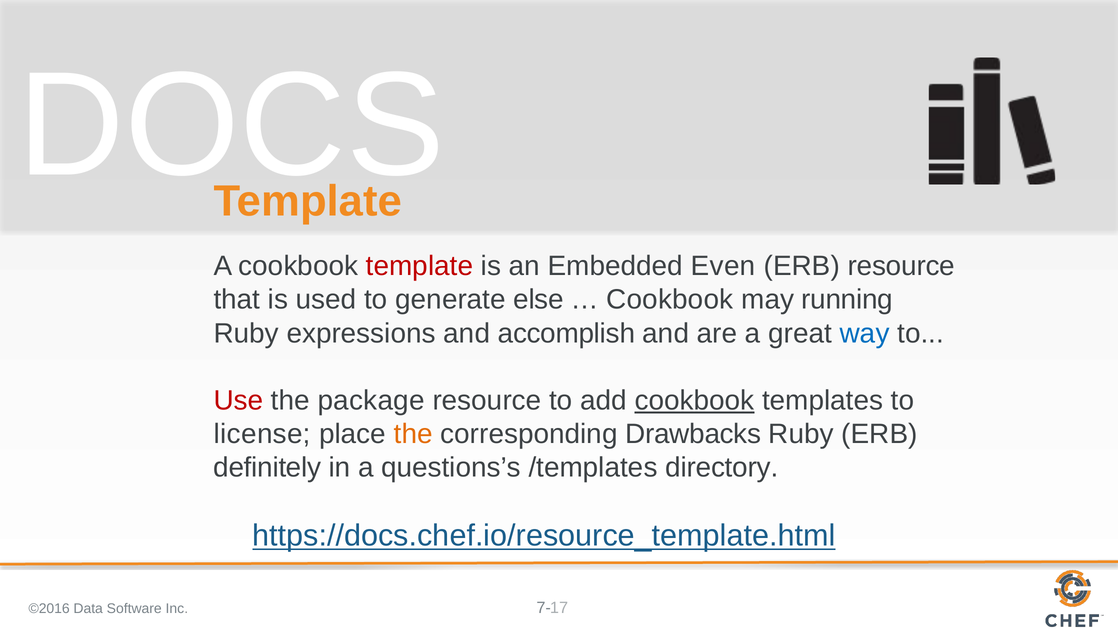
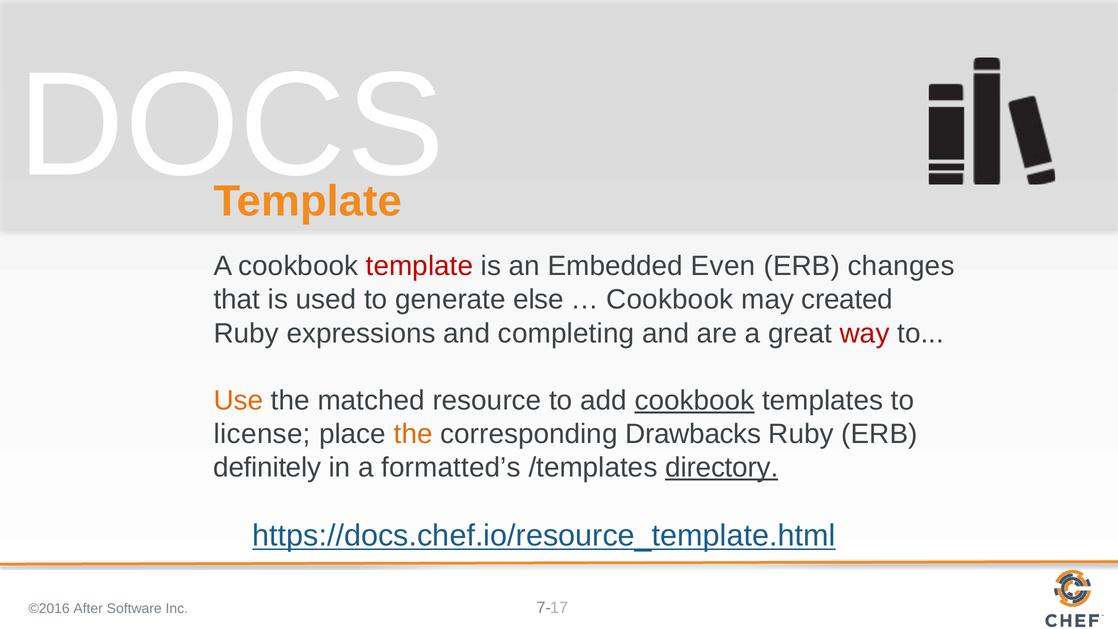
ERB resource: resource -> changes (901, 266)
running: running -> created (847, 300)
accomplish: accomplish -> completing (566, 333)
way colour: blue -> red (865, 333)
Use colour: red -> orange (238, 400)
package: package -> matched (371, 400)
questions’s: questions’s -> formatted’s (451, 467)
directory underline: none -> present (722, 467)
Data: Data -> After (88, 608)
